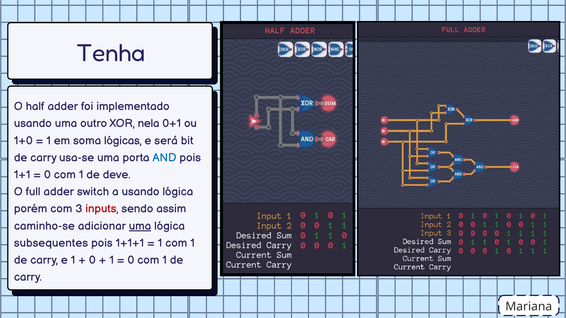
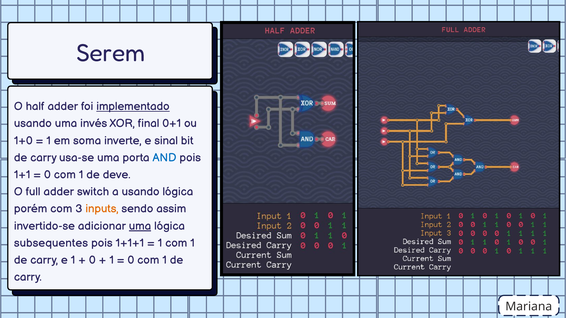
Tenha: Tenha -> Serem (111, 53)
implementado underline: none -> present (133, 107)
outro: outro -> invés (94, 124)
nela: nela -> final (149, 124)
lógicas: lógicas -> inverte (123, 141)
será: será -> sinal (166, 141)
inputs colour: red -> orange (102, 209)
caminho-se: caminho-se -> invertido-se (44, 226)
